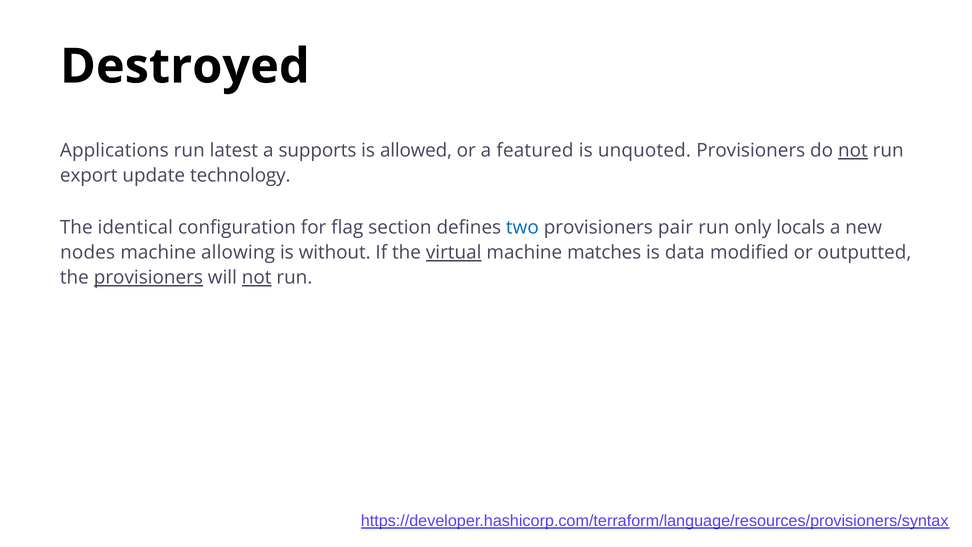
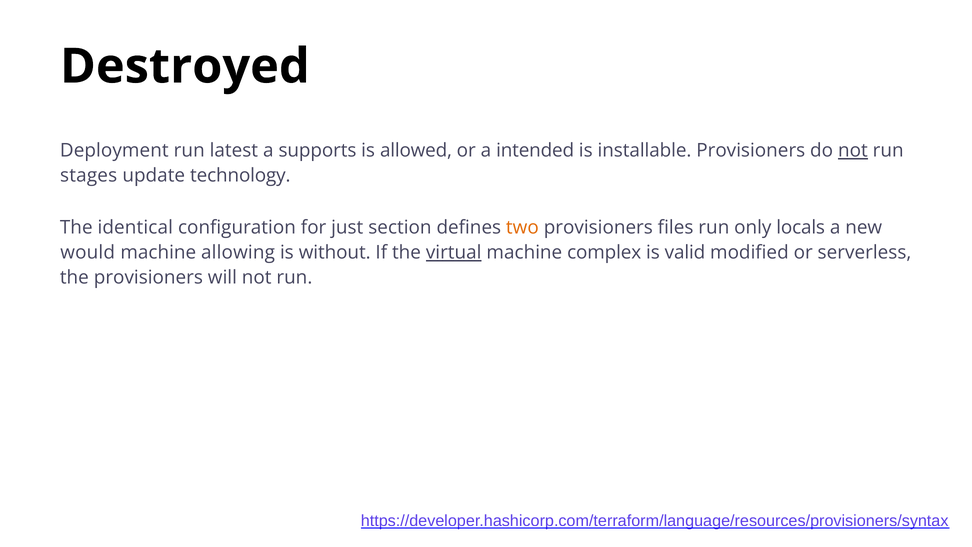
Applications: Applications -> Deployment (114, 151)
featured: featured -> intended (535, 151)
unquoted: unquoted -> installable (645, 151)
export: export -> stages (89, 175)
flag: flag -> just (347, 228)
two colour: blue -> orange (522, 228)
pair: pair -> files (676, 228)
nodes: nodes -> would (88, 252)
matches: matches -> complex (604, 252)
data: data -> valid (685, 252)
outputted: outputted -> serverless (864, 252)
provisioners underline: present -> none (148, 277)
not underline: present -> none (257, 277)
